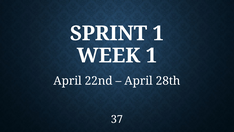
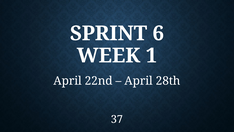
SPRINT 1: 1 -> 6 (158, 33)
